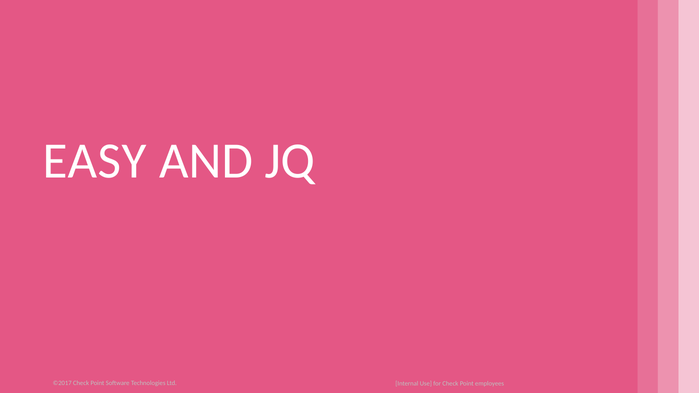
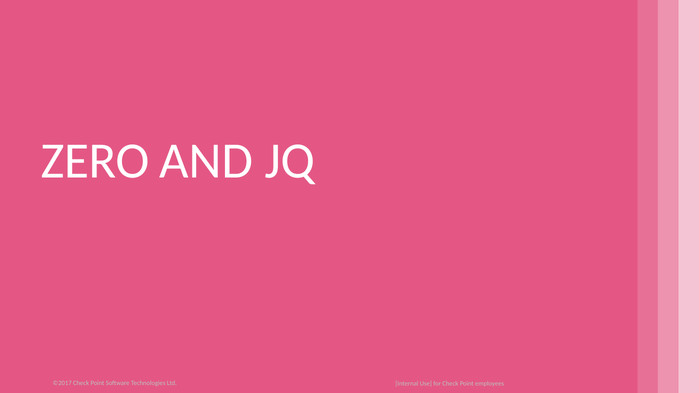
EASY: EASY -> ZERO (95, 161)
